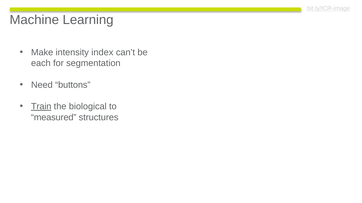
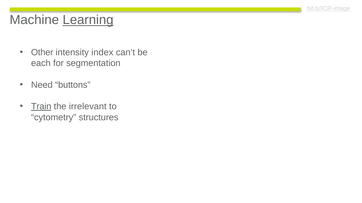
Learning underline: none -> present (88, 20)
Make: Make -> Other (42, 53)
biological: biological -> irrelevant (88, 107)
measured: measured -> cytometry (54, 118)
